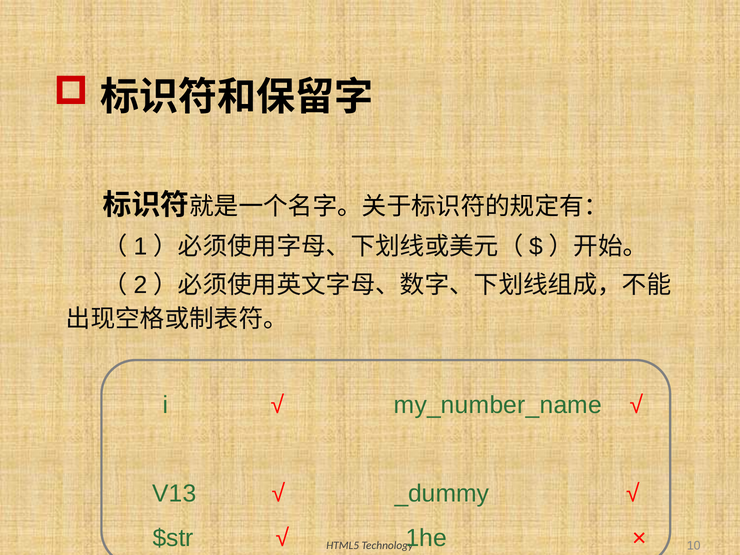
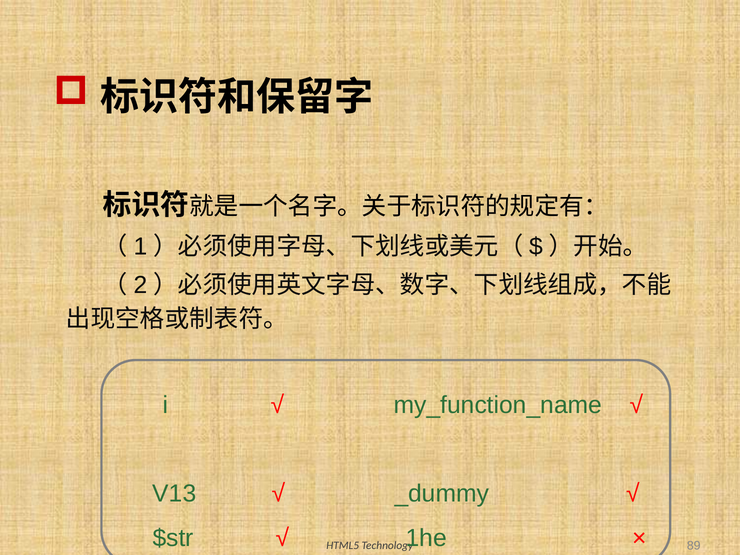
my_number_name: my_number_name -> my_function_name (498, 405)
10: 10 -> 89 (694, 546)
